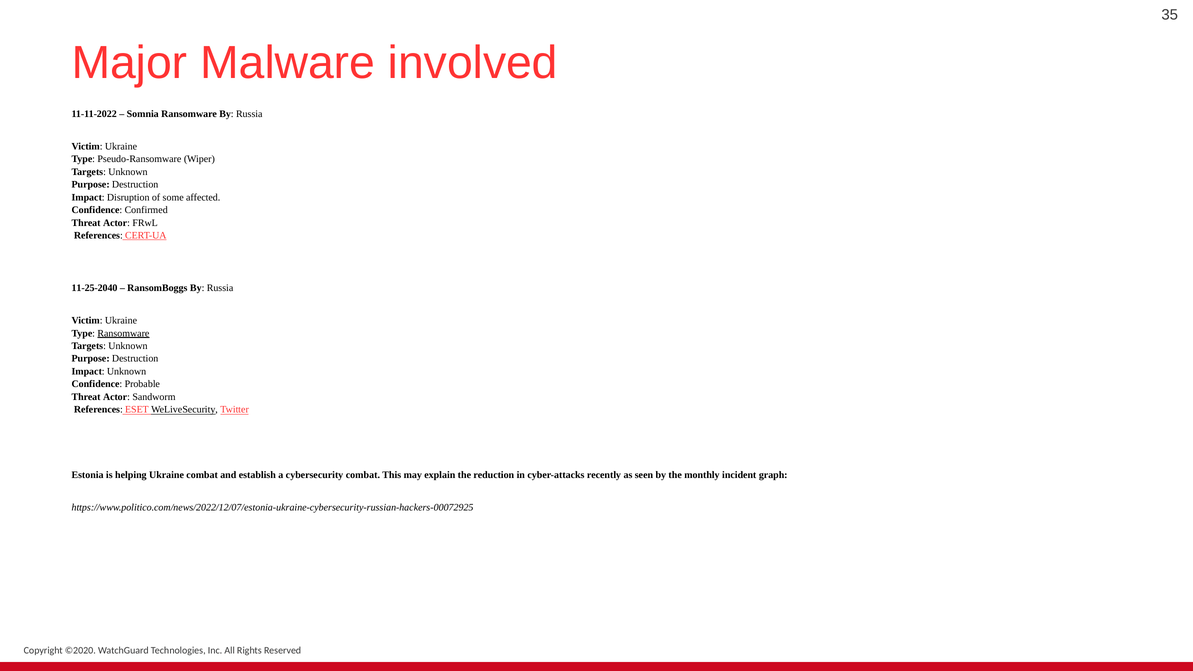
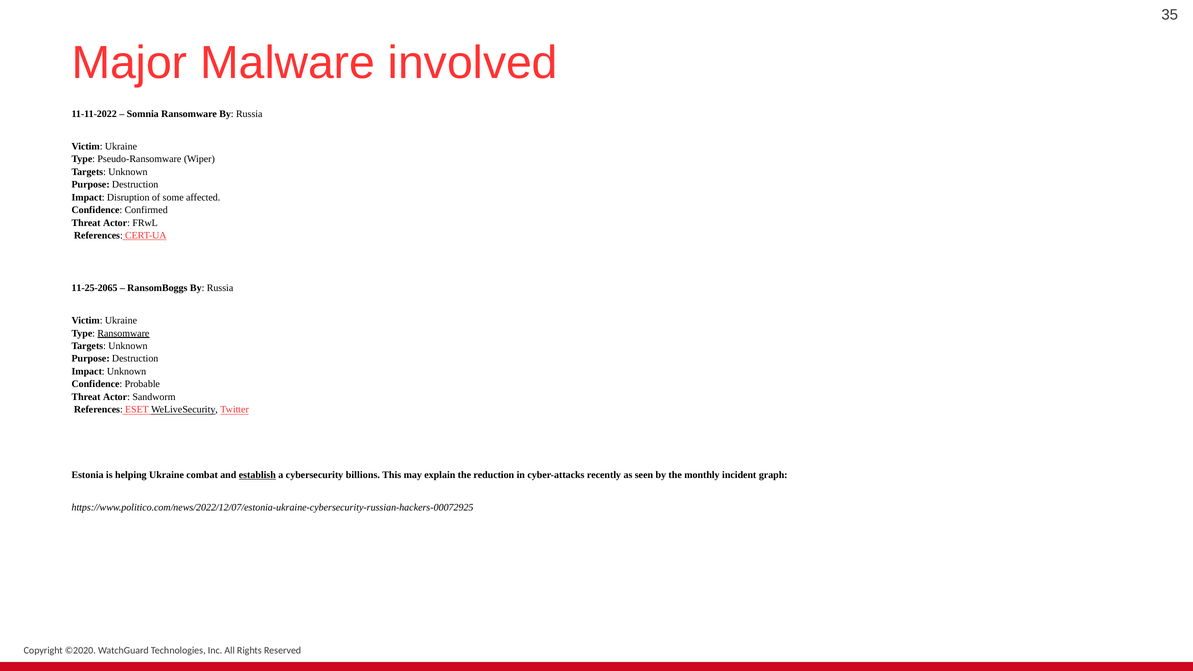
11-25-2040: 11-25-2040 -> 11-25-2065 (94, 288)
establish underline: none -> present (257, 475)
cybersecurity combat: combat -> billions (363, 475)
